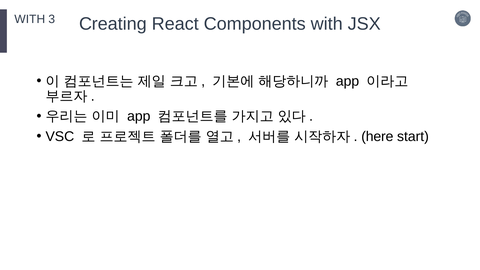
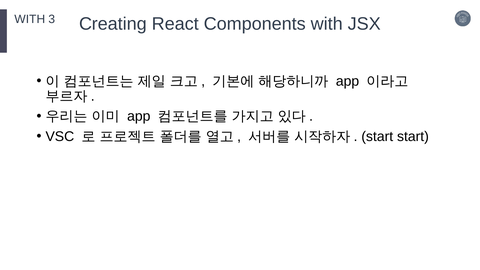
here: here -> start (377, 137)
